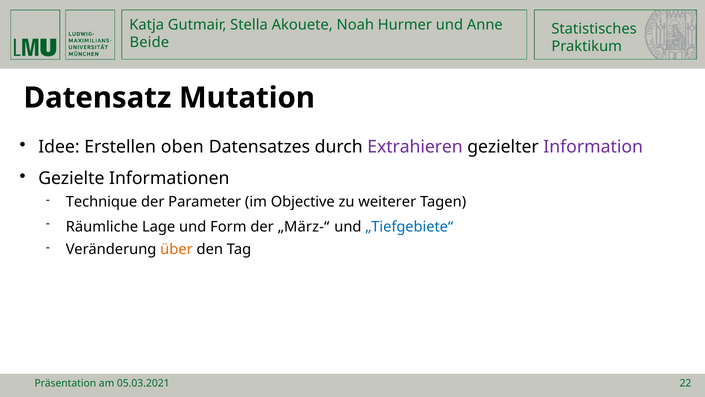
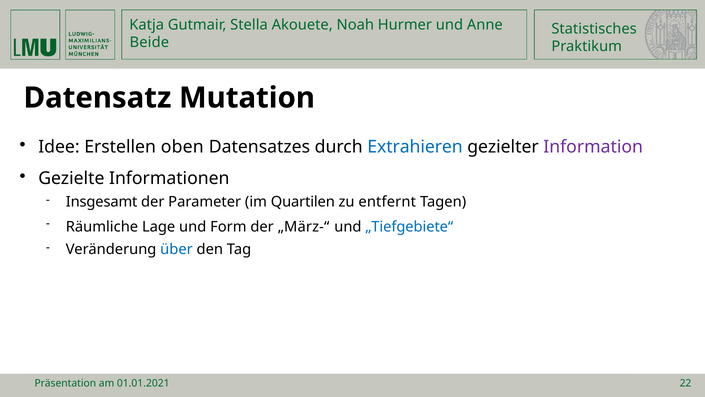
Extrahieren colour: purple -> blue (415, 147)
Technique: Technique -> Insgesamt (102, 202)
Objective: Objective -> Quartilen (303, 202)
weiterer: weiterer -> entfernt (387, 202)
über colour: orange -> blue (177, 249)
05.03.2021: 05.03.2021 -> 01.01.2021 (143, 383)
